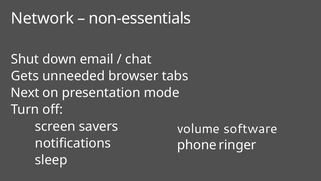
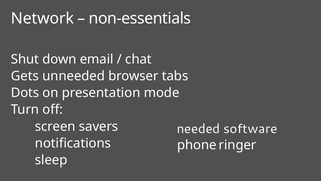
Next: Next -> Dots (25, 93)
volume: volume -> needed (198, 129)
